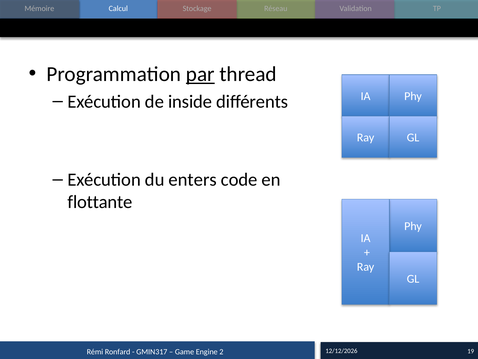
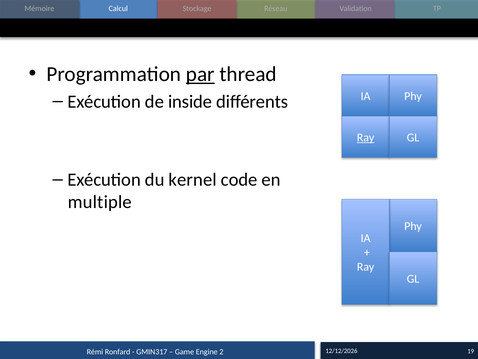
Ray underline: none -> present (366, 137)
enters: enters -> kernel (193, 180)
flottante: flottante -> multiple (100, 202)
